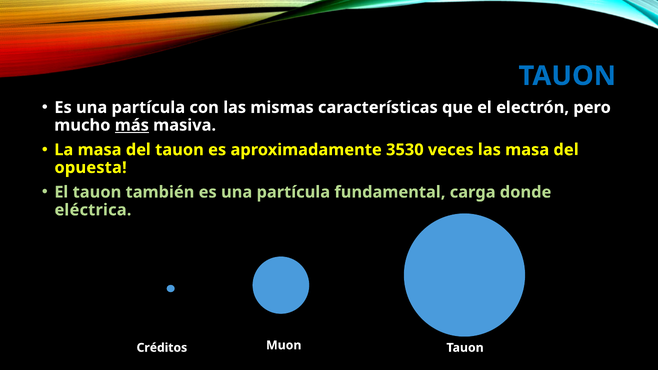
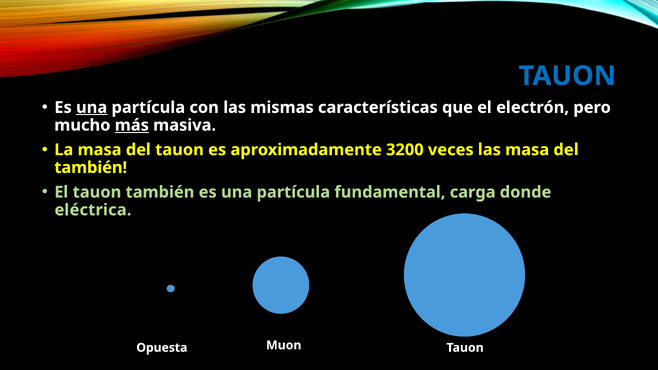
una underline: none -> present (92, 107)
3530: 3530 -> 3200 (405, 150)
opuesta: opuesta -> también (91, 168)
Créditos: Créditos -> Opuesta (162, 348)
